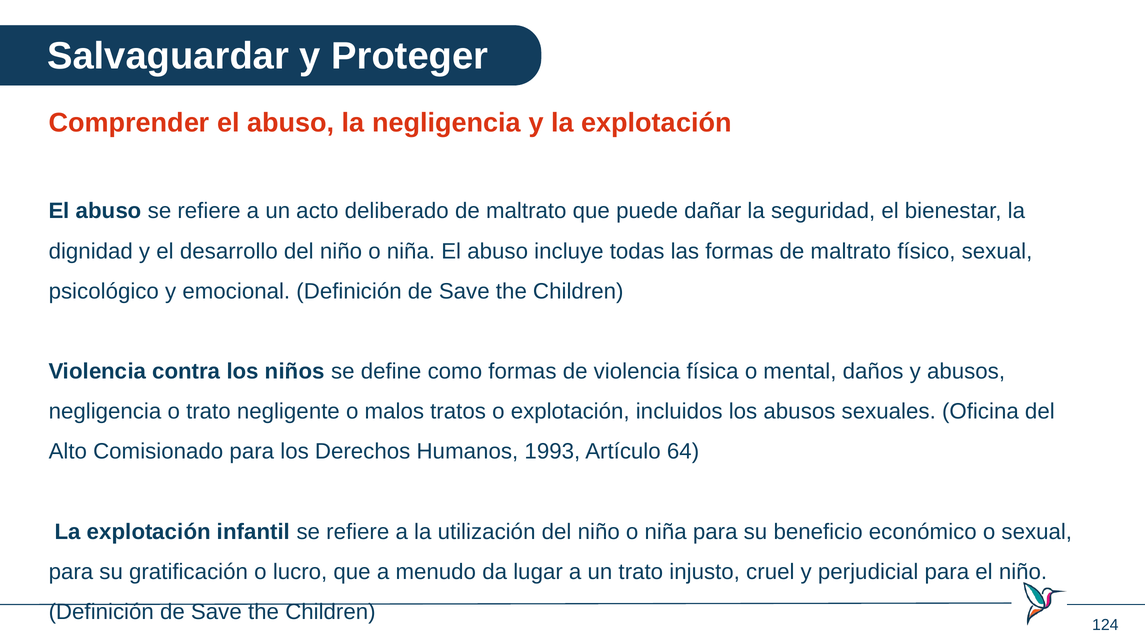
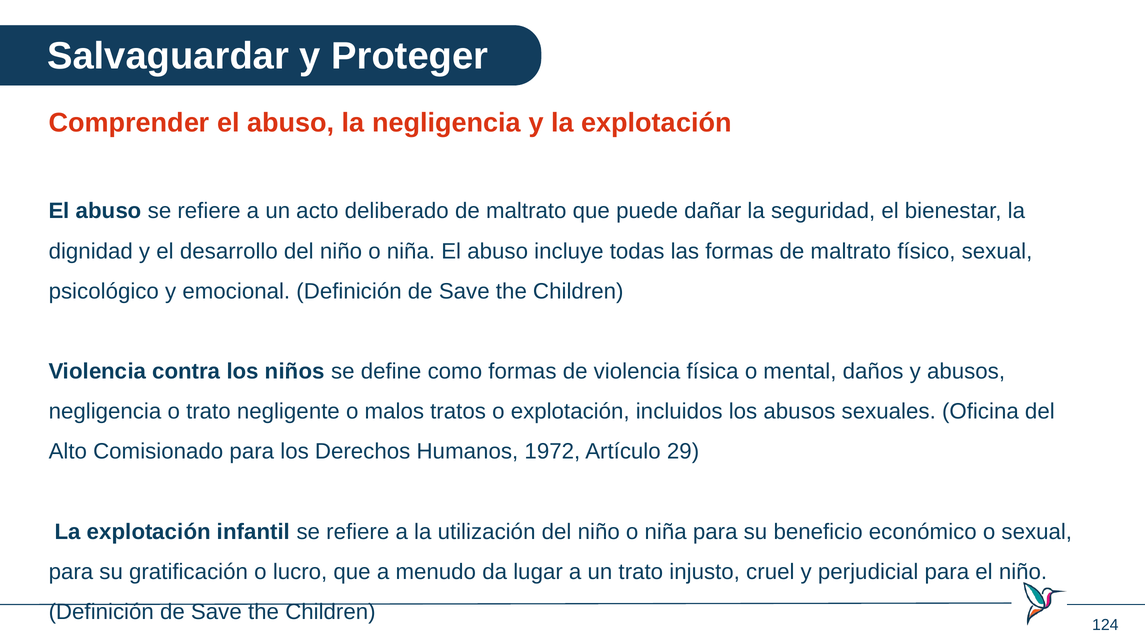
1993: 1993 -> 1972 (552, 452)
64: 64 -> 29 (683, 452)
